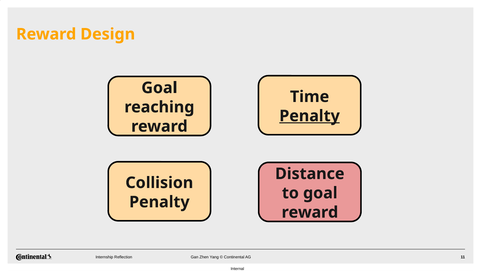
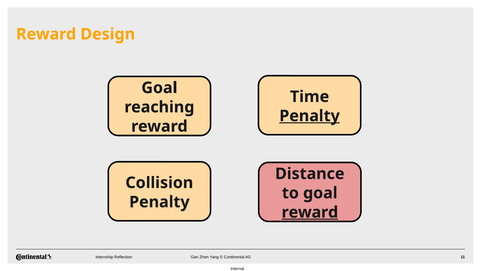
reward underline: none -> present (310, 212)
